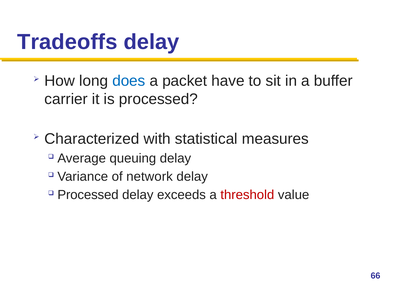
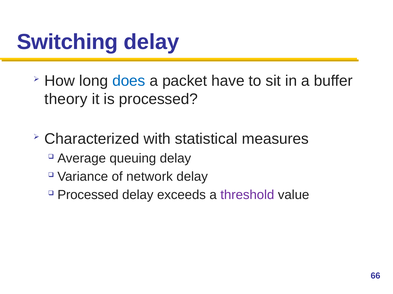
Tradeoffs: Tradeoffs -> Switching (67, 42)
carrier: carrier -> theory (66, 99)
threshold colour: red -> purple (247, 195)
